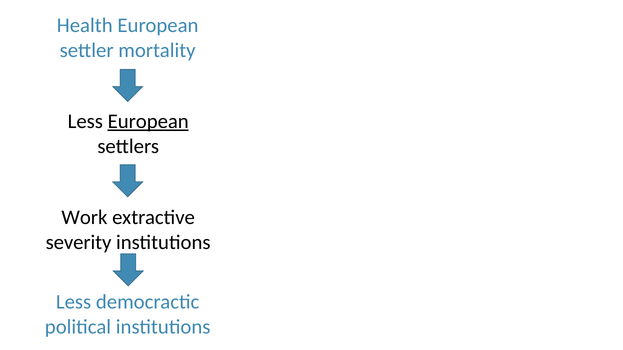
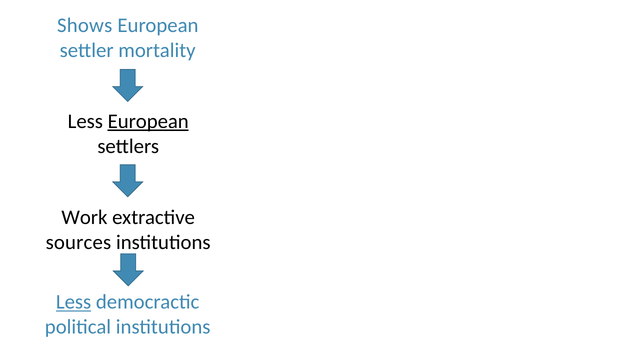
Health: Health -> Shows (85, 25)
severity: severity -> sources (78, 243)
Less underline: none -> present (74, 302)
